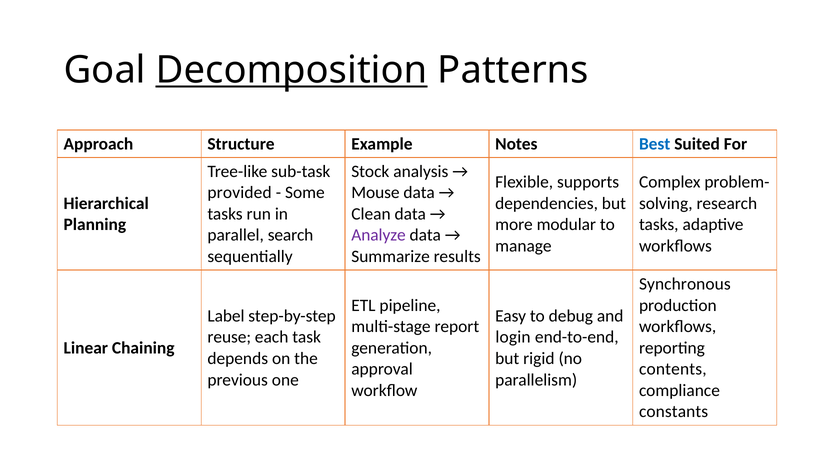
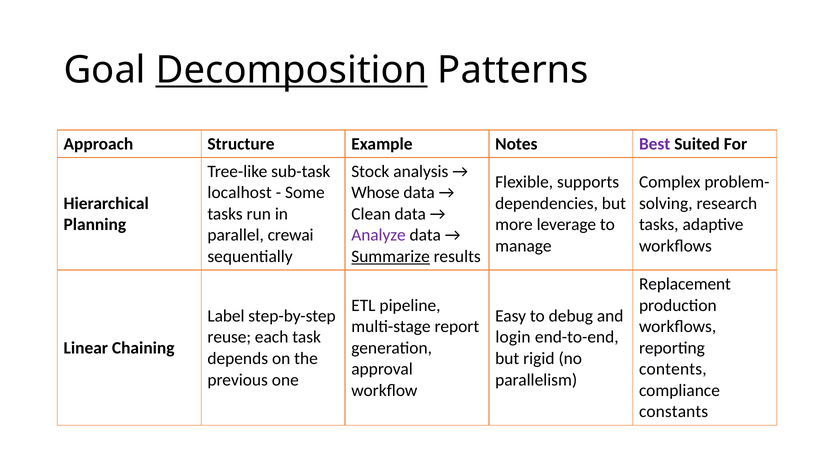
Best colour: blue -> purple (655, 144)
provided: provided -> localhost (240, 193)
Mouse: Mouse -> Whose (376, 193)
modular: modular -> leverage (566, 225)
search: search -> crewai (291, 235)
Summarize underline: none -> present (391, 257)
Synchronous: Synchronous -> Replacement (685, 284)
